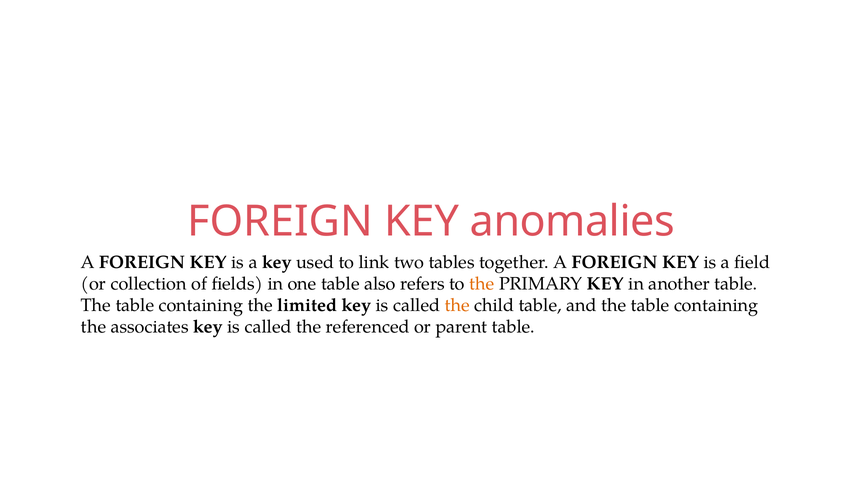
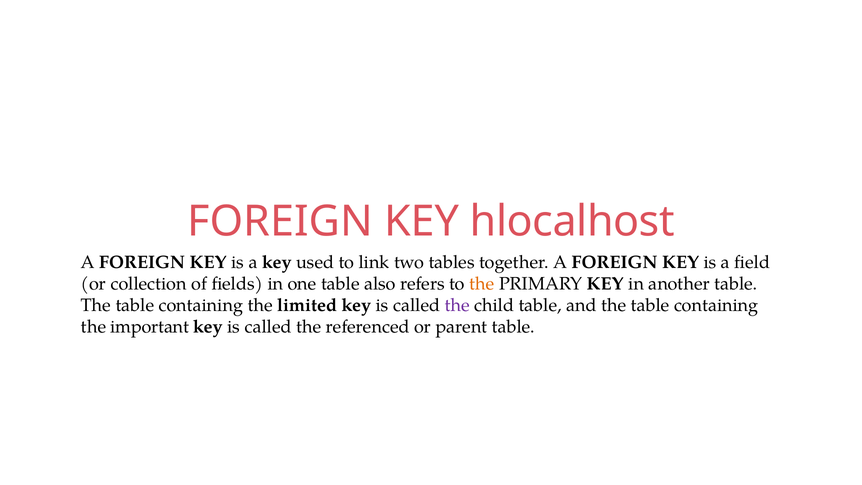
anomalies: anomalies -> hlocalhost (572, 221)
the colour: orange -> purple (457, 305)
associates: associates -> important (150, 327)
